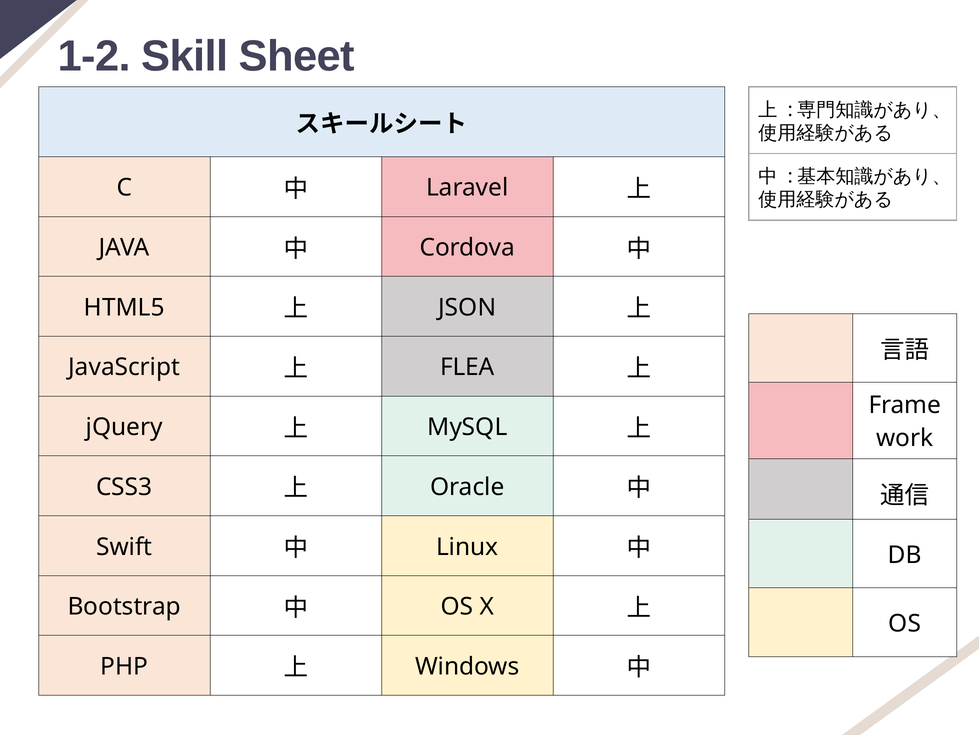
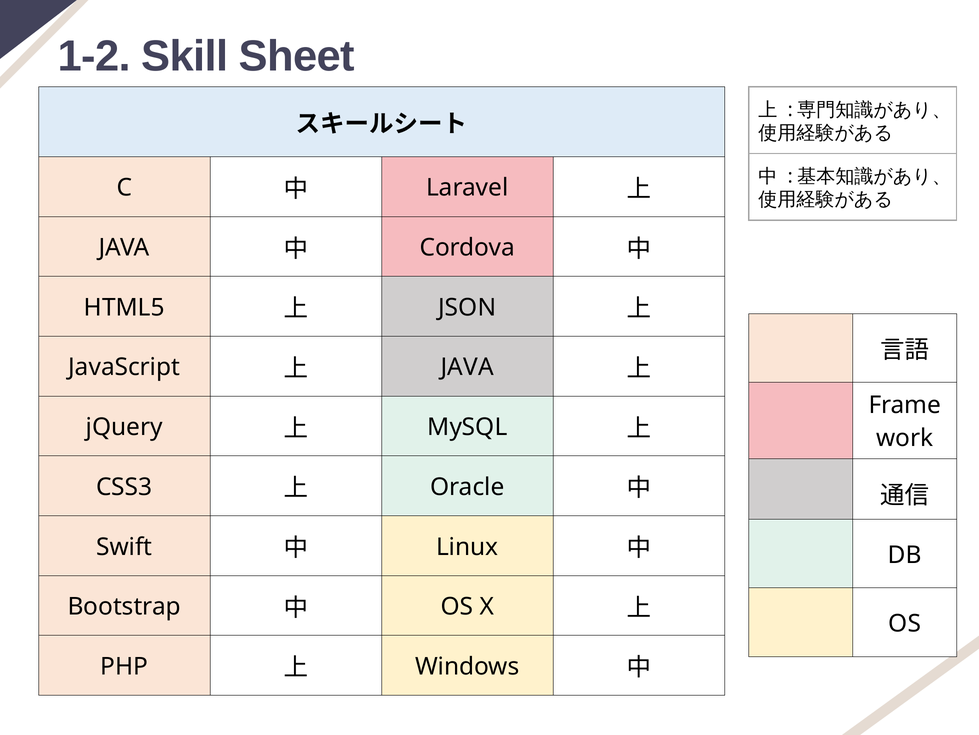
FLEA: FLEA -> JAVA (467, 367)
